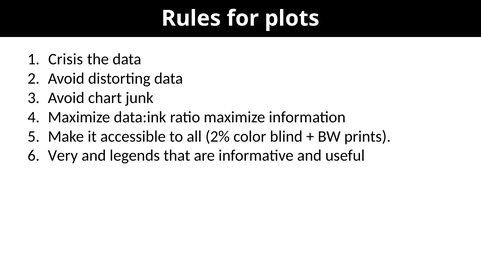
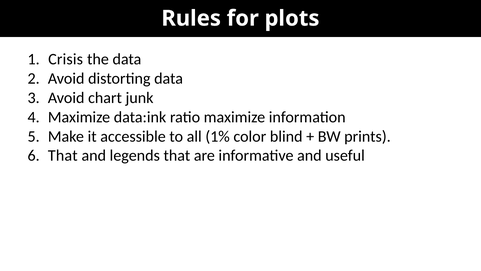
2%: 2% -> 1% (218, 136)
Very: Very -> That (63, 155)
